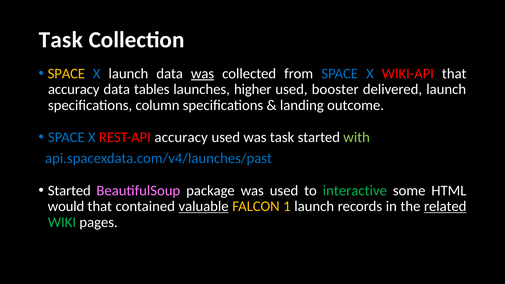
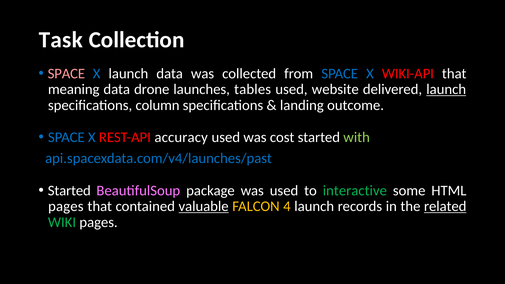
SPACE colour: yellow -> pink (66, 74)
was underline: present -> none (203, 74)
accuracy: accuracy -> meaning (74, 89)
tables: tables -> drone (152, 89)
higher: higher -> tables (253, 89)
booster: booster -> website (335, 89)
launch underline: none -> present (446, 89)
was task: task -> cost (282, 137)
would: would -> pages (66, 206)
1: 1 -> 4 (287, 206)
